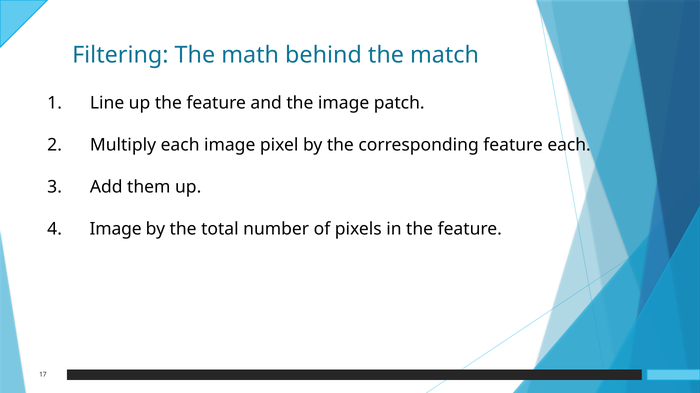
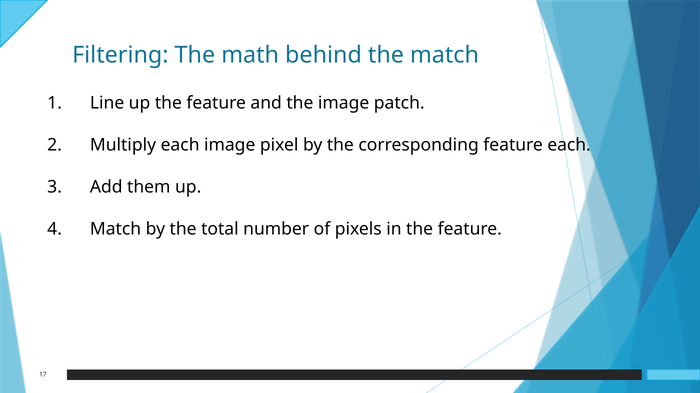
Image: Image -> Match (116, 229)
